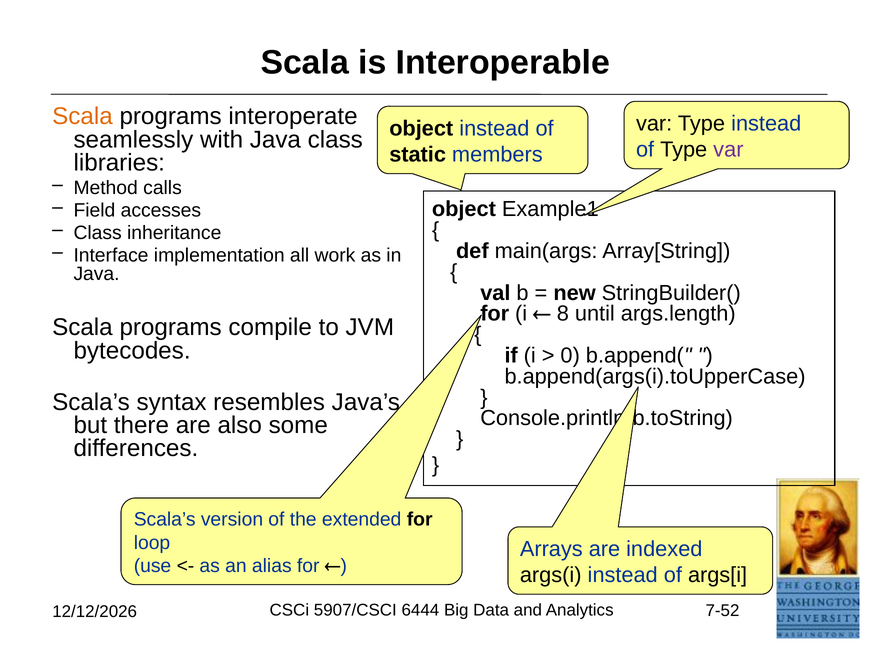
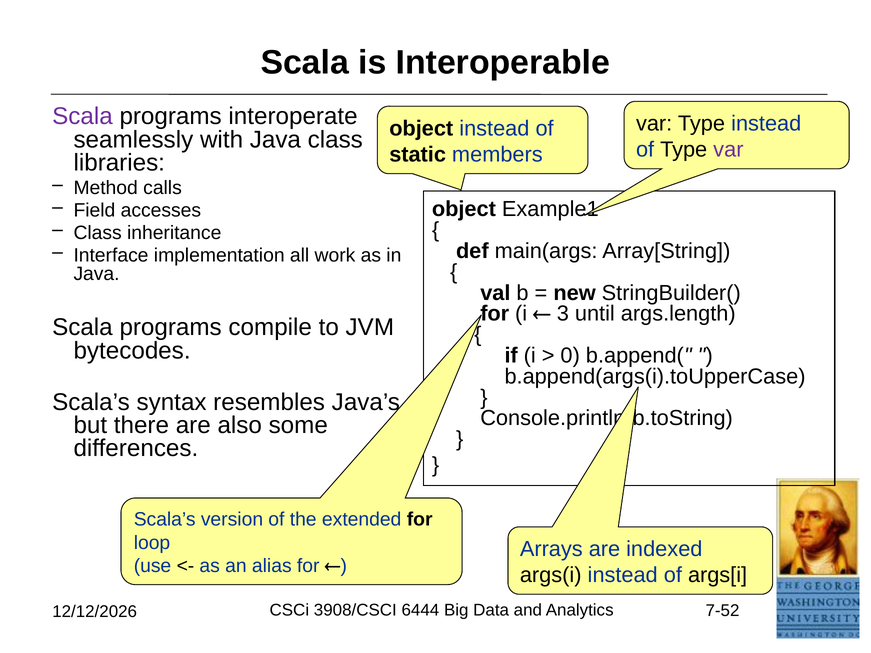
Scala colour: orange -> purple (82, 117)
8: 8 -> 3 (563, 314)
5907/CSCI: 5907/CSCI -> 3908/CSCI (355, 611)
